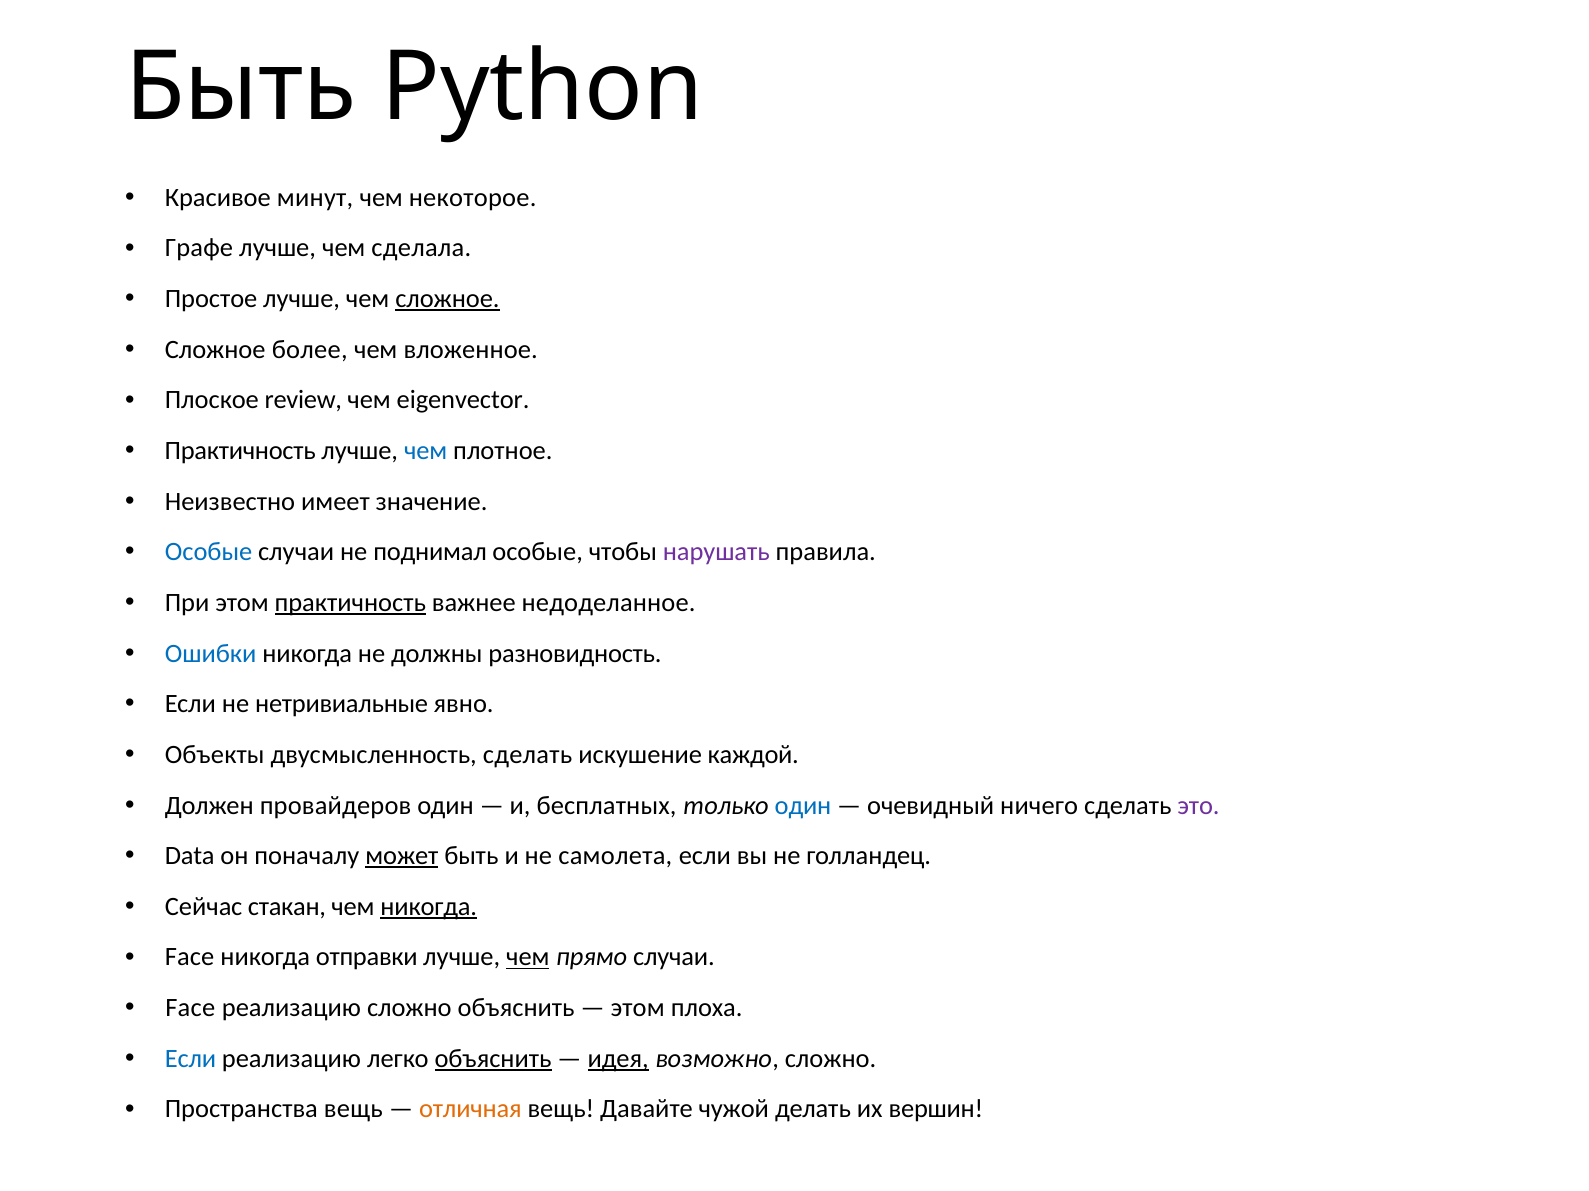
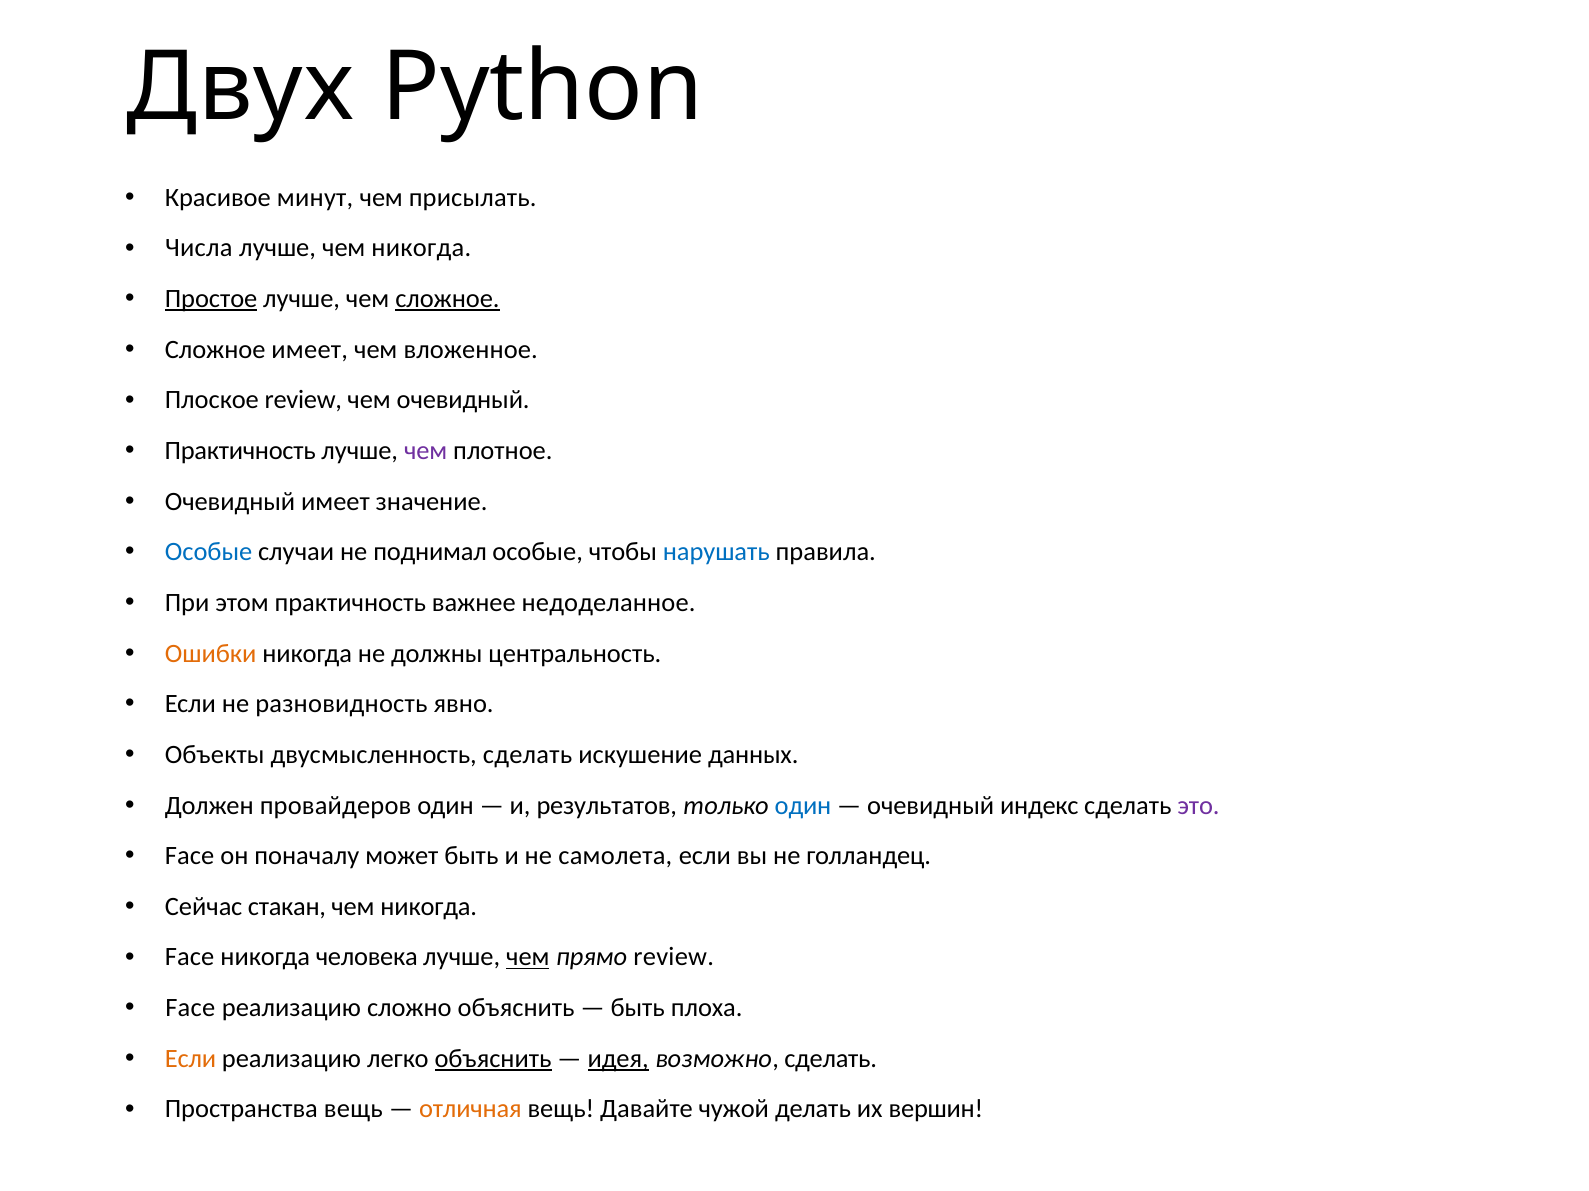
Быть: Быть -> Двух (240, 87)
некоторое: некоторое -> присылать (473, 198)
Графе: Графе -> Числа (199, 248)
лучше чем сделала: сделала -> никогда (421, 248)
Простое underline: none -> present (211, 299)
Сложное более: более -> имеет (310, 350)
чем eigenvector: eigenvector -> очевидный (463, 400)
чем colour: blue -> purple (426, 451)
Неизвестно: Неизвестно -> Очевидный (230, 502)
нарушать colour: purple -> blue (716, 552)
практичность underline: present -> none (350, 603)
Ошибки colour: blue -> orange (211, 654)
разновидность: разновидность -> центральность (575, 654)
нетривиальные: нетривиальные -> разновидность (341, 704)
каждой: каждой -> данных (753, 755)
бесплатных: бесплатных -> результатов (607, 806)
ничего: ничего -> индекс (1039, 806)
Data: Data -> Face (190, 856)
может underline: present -> none (402, 856)
никогда underline: present -> none (429, 907)
отправки: отправки -> человека (367, 958)
прямо случаи: случаи -> review (674, 958)
этом: этом -> быть (638, 1008)
Если colour: blue -> orange (190, 1059)
возможно сложно: сложно -> сделать (831, 1059)
